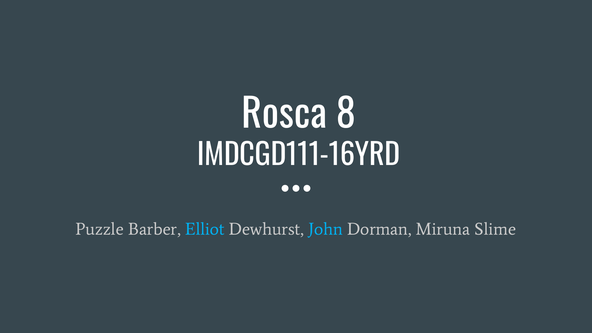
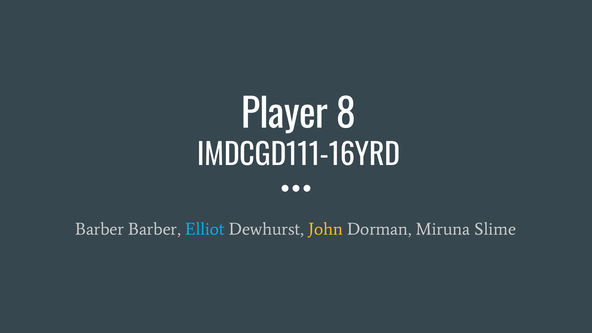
Rosca: Rosca -> Player (285, 115)
Puzzle: Puzzle -> Barber (100, 229)
John colour: light blue -> yellow (325, 229)
